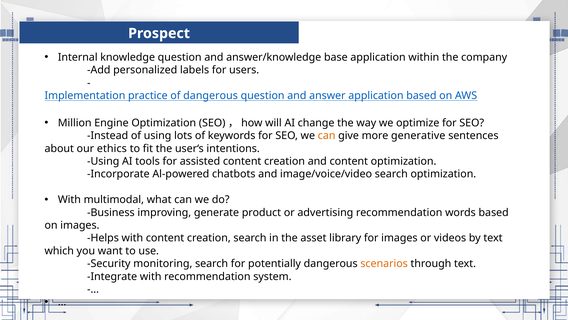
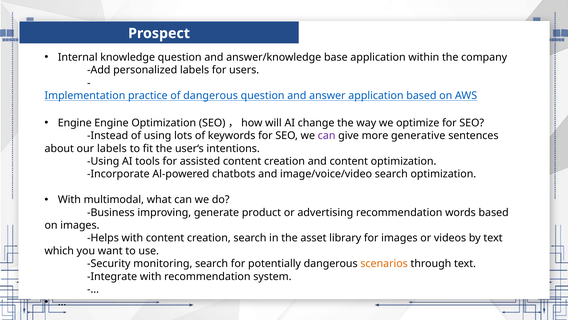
Million: Million -> Engine (75, 123)
can colour: orange -> purple (327, 136)
our ethics: ethics -> labels (112, 148)
